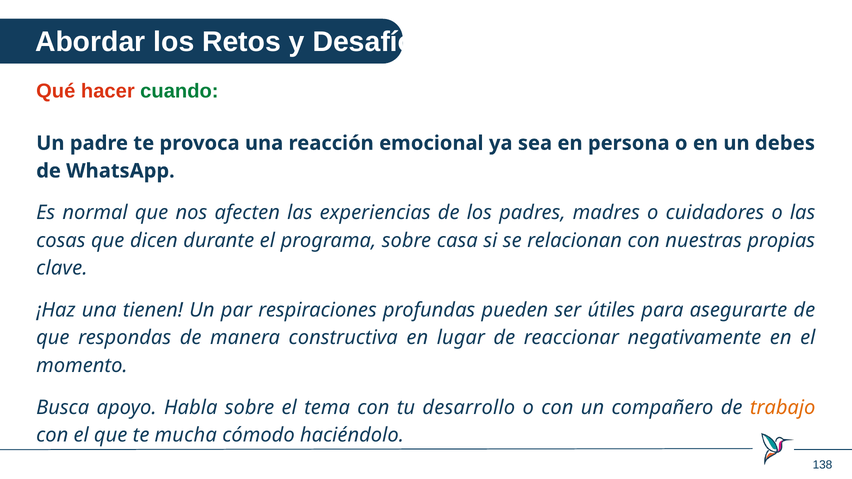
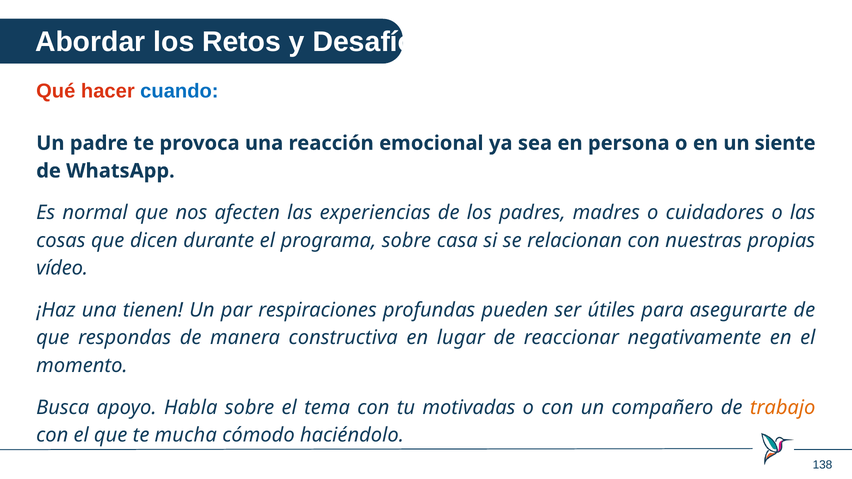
cuando colour: green -> blue (179, 91)
debes: debes -> siente (785, 143)
clave: clave -> vídeo (62, 268)
desarrollo: desarrollo -> motivadas (469, 408)
